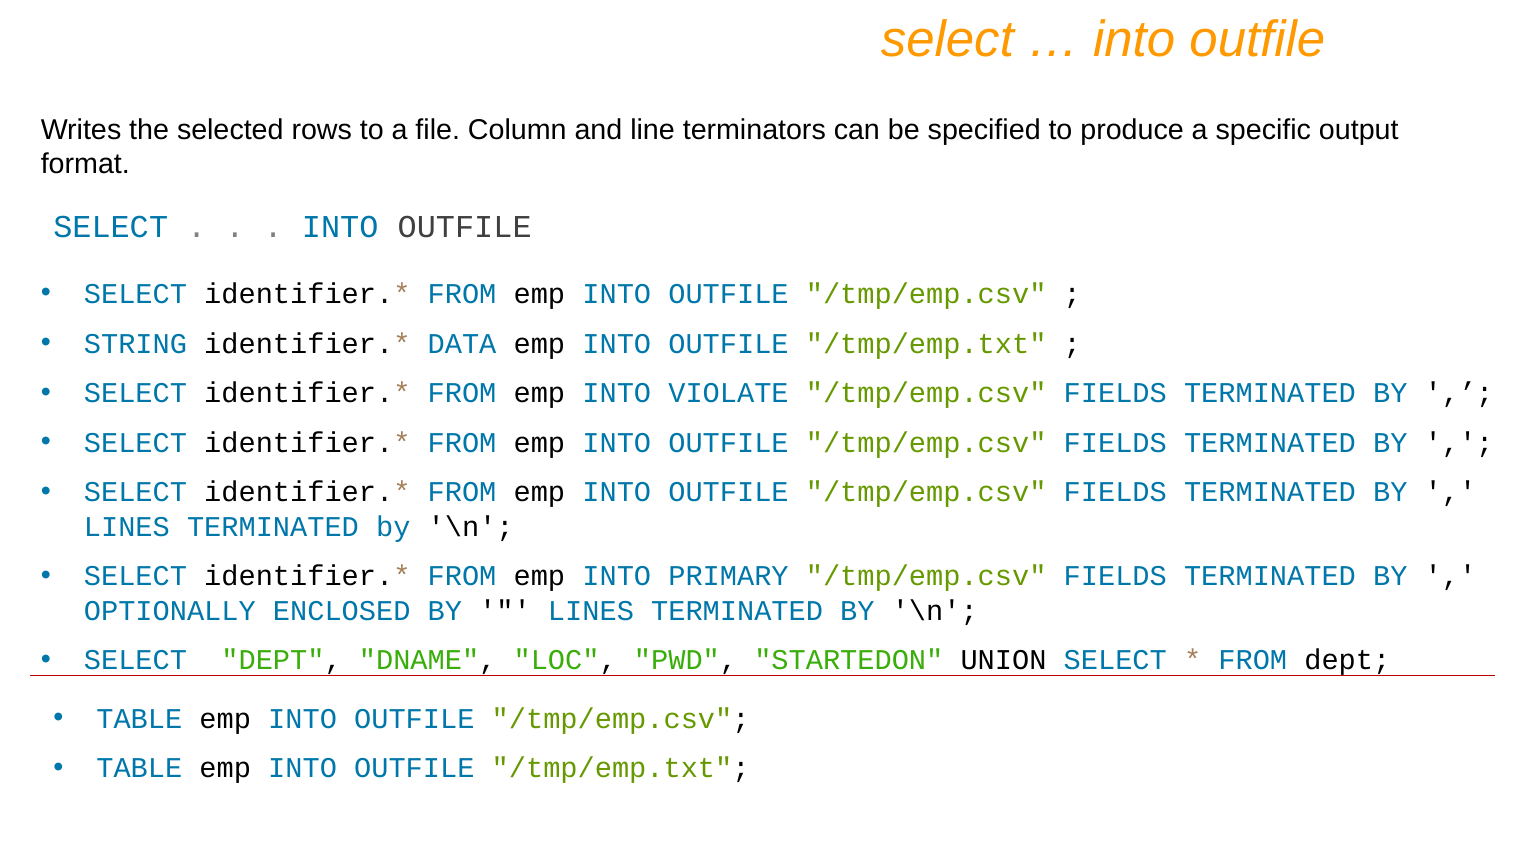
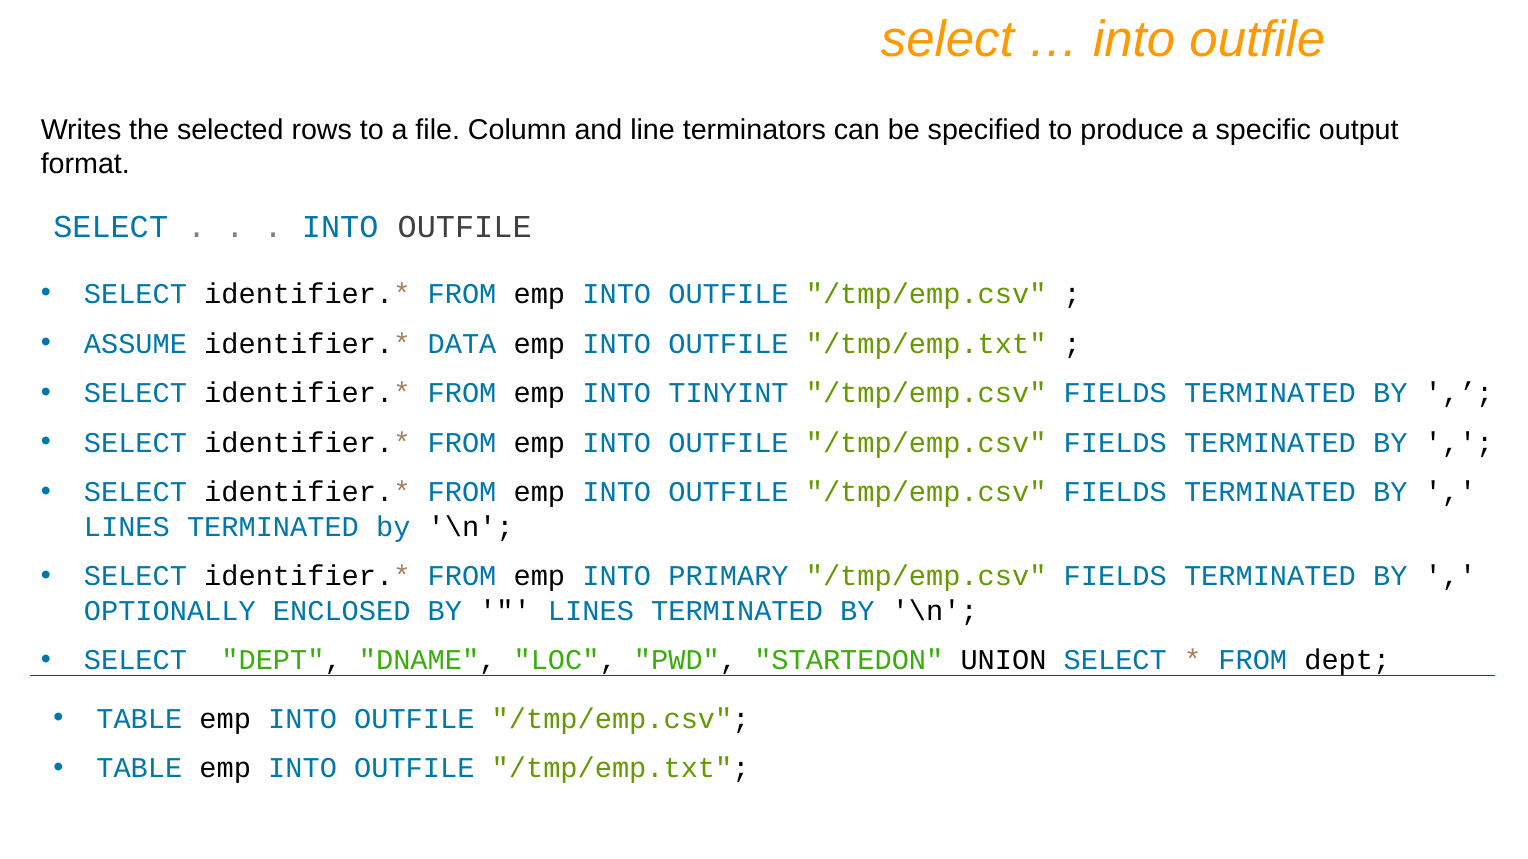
STRING: STRING -> ASSUME (135, 344)
VIOLATE: VIOLATE -> TINYINT (728, 393)
